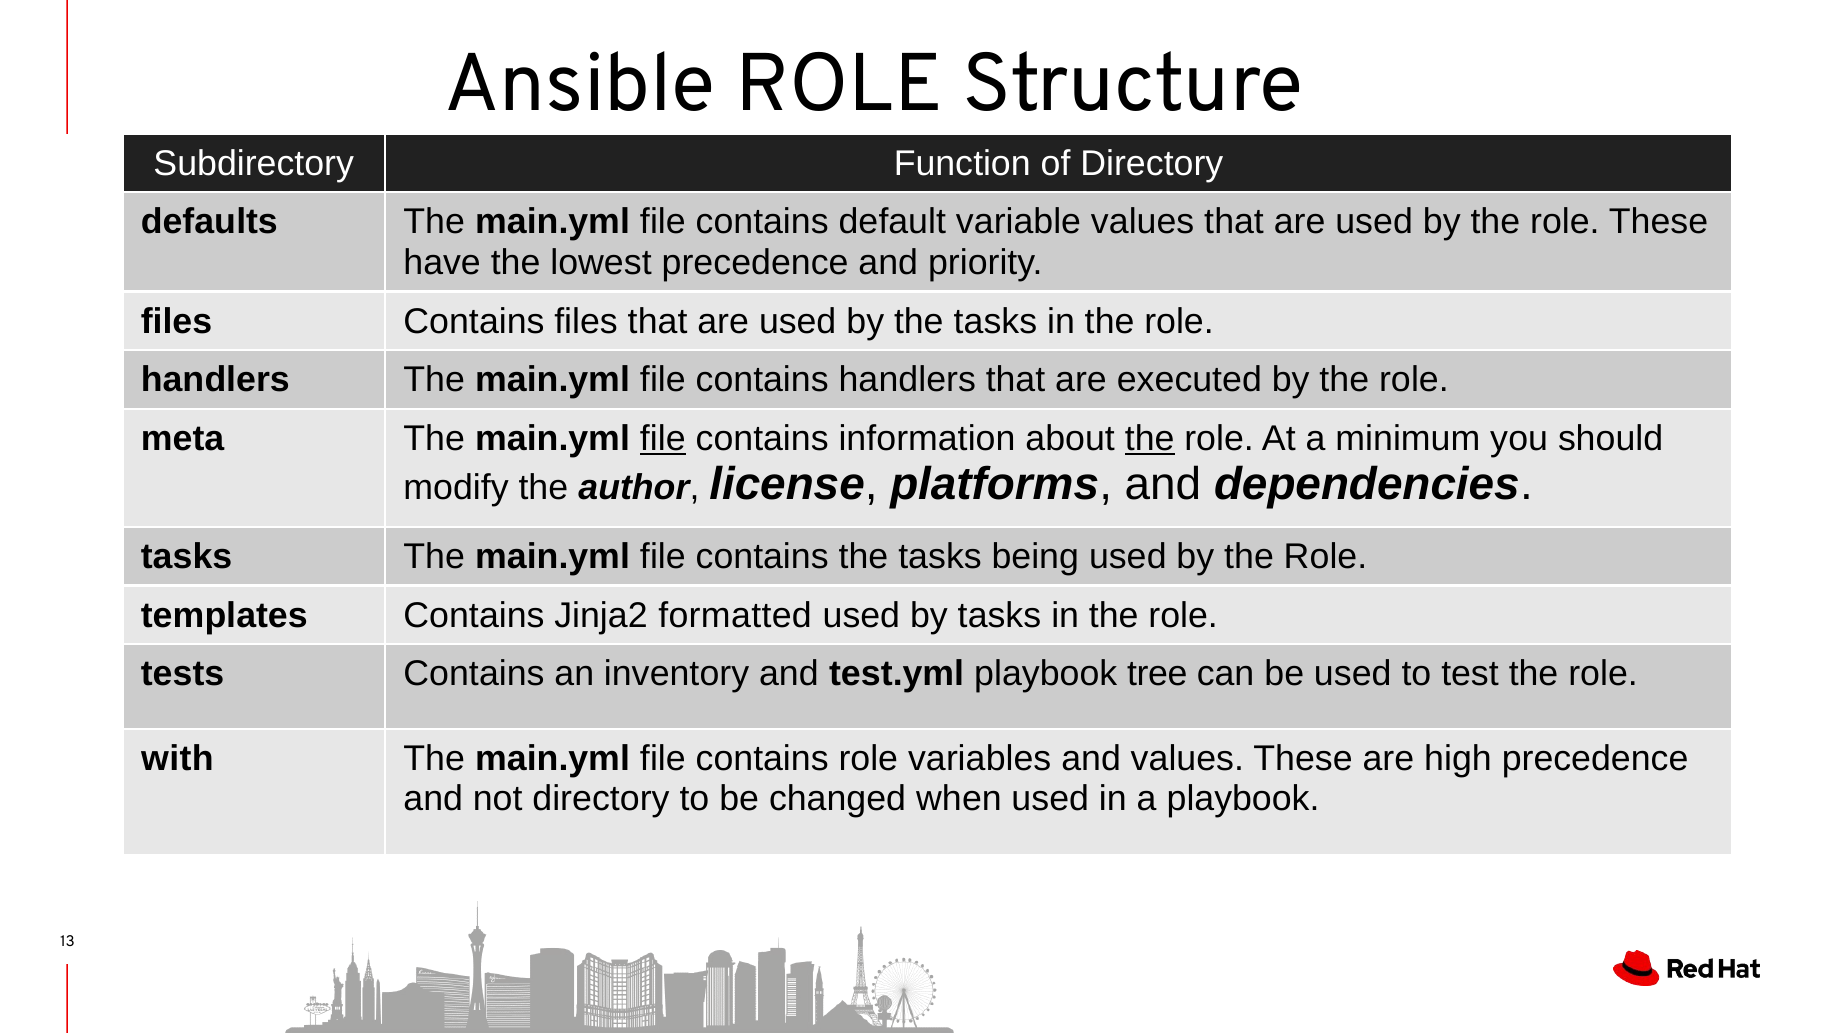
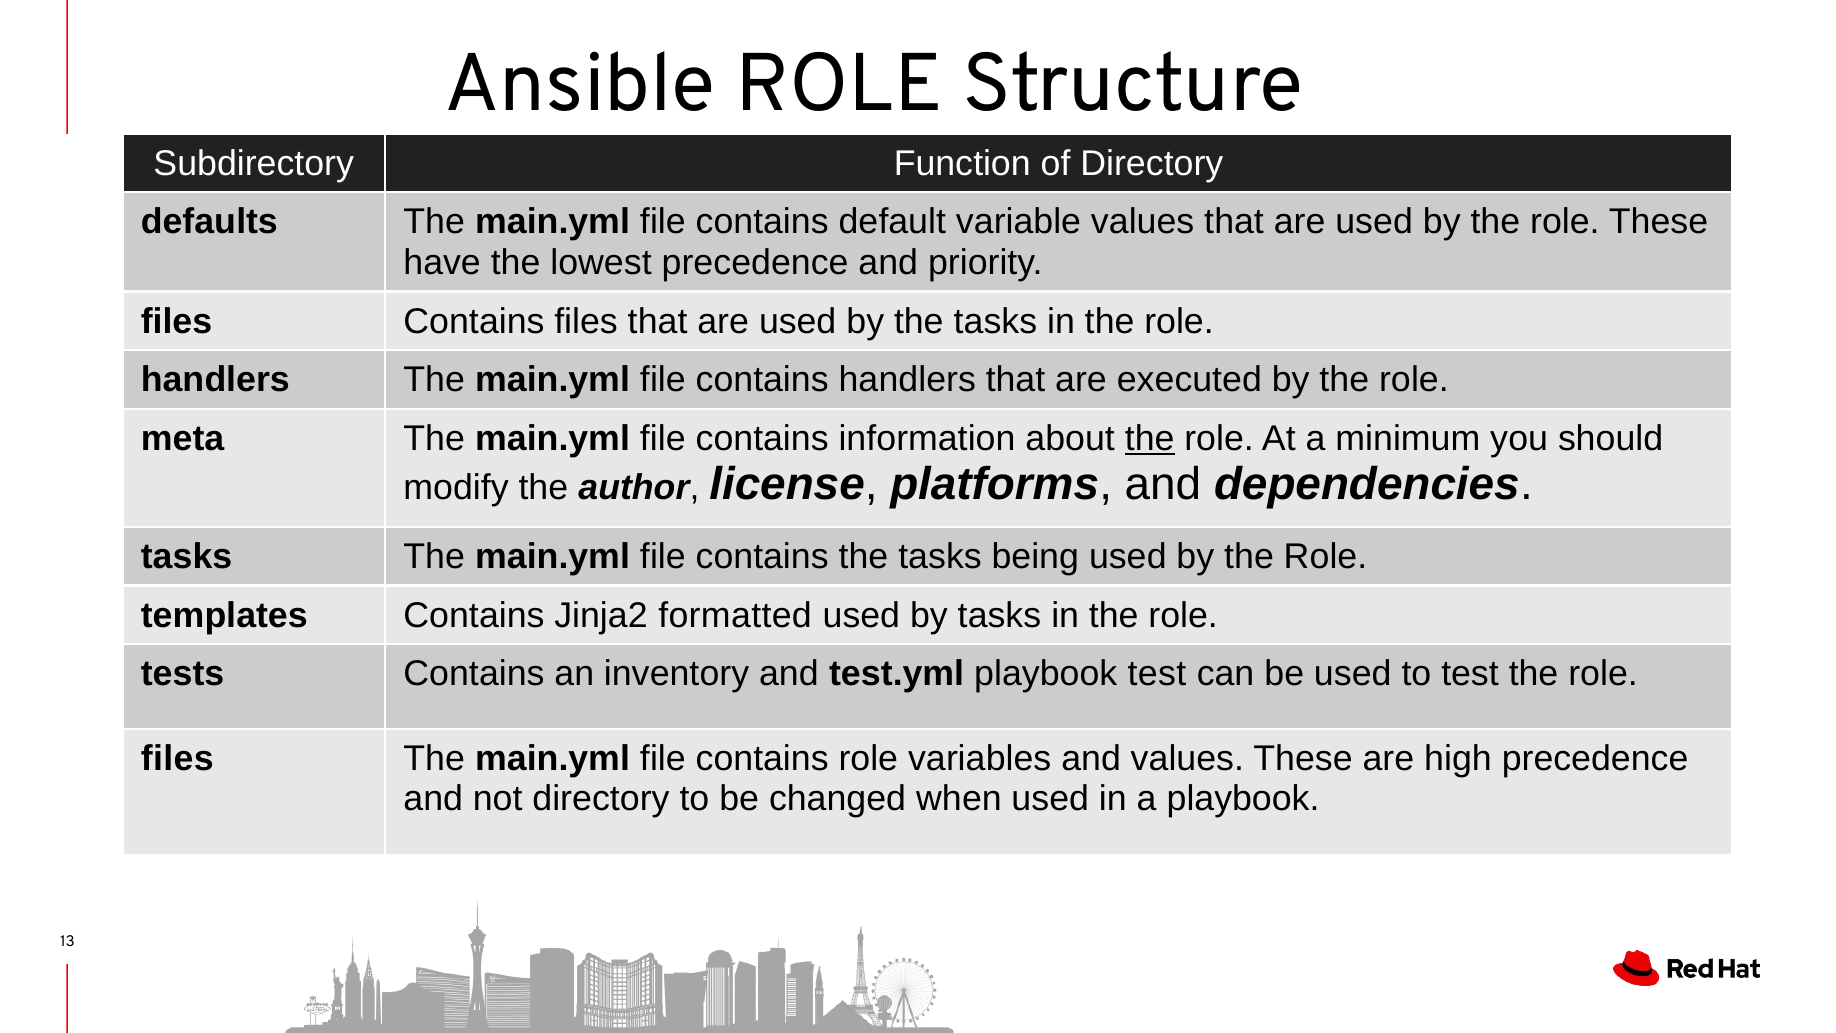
file underline: present -> none (663, 438)
playbook tree: tree -> test (1157, 674)
with: with -> files (177, 759)
